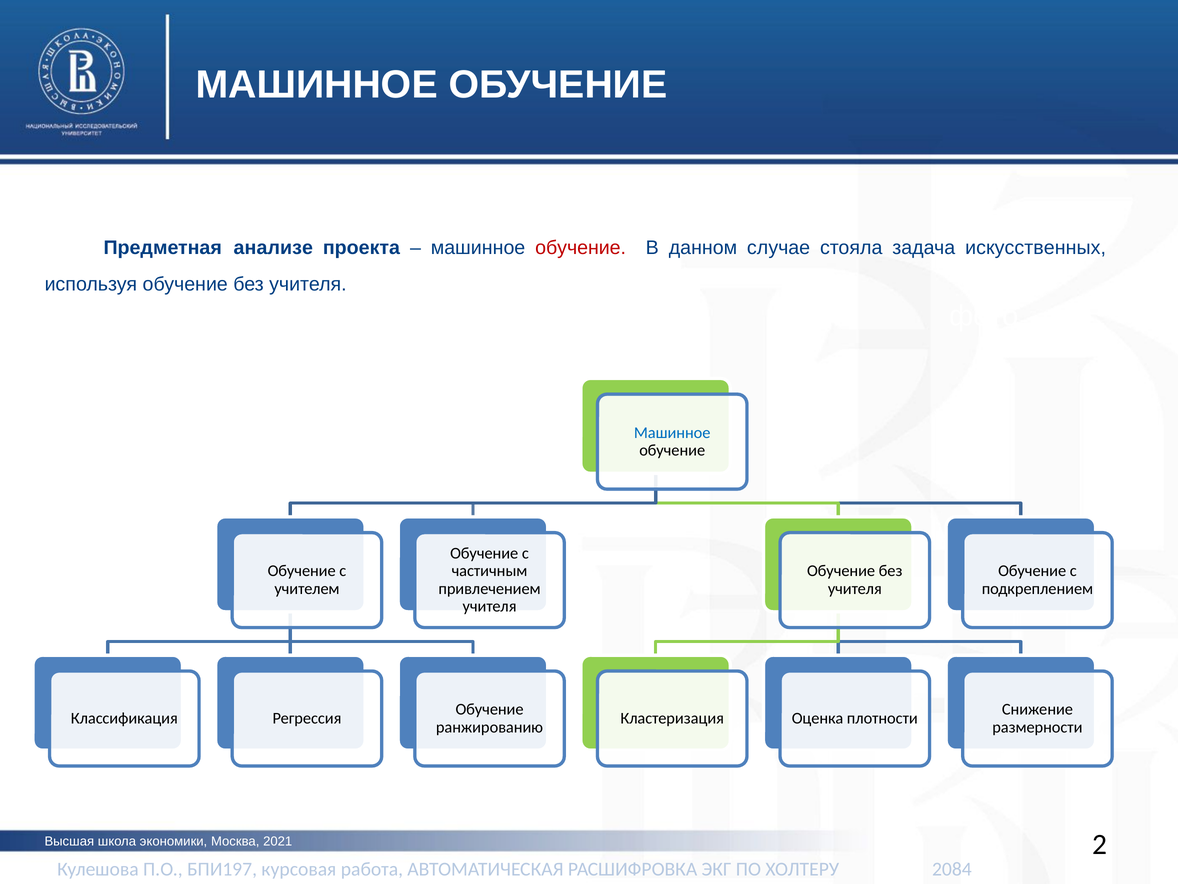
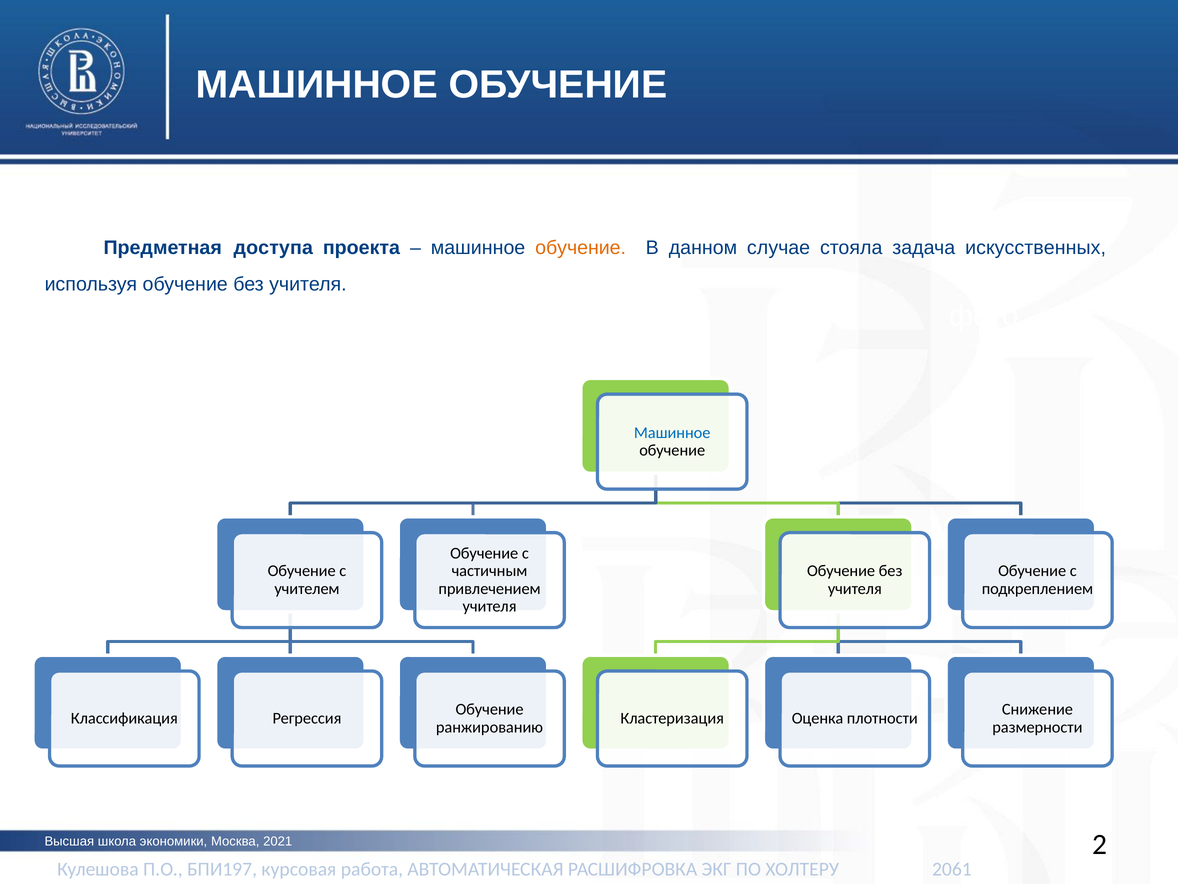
анализе: анализе -> доступа (273, 247)
обучение colour: red -> orange (581, 247)
2084: 2084 -> 2061 (952, 869)
